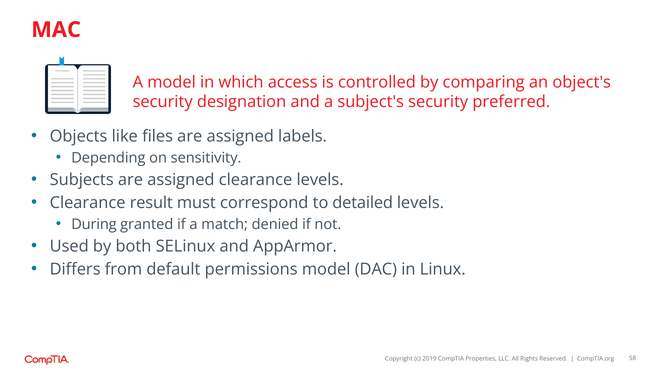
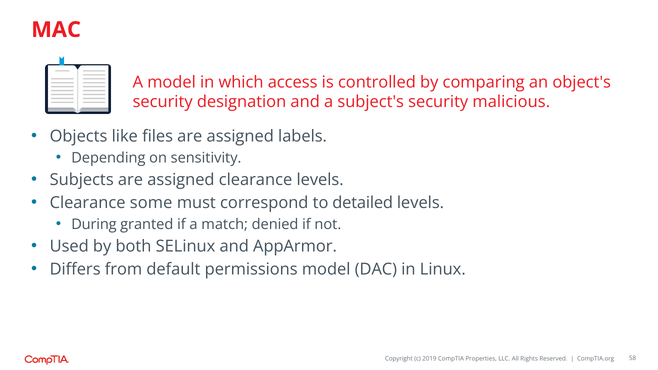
preferred: preferred -> malicious (511, 102)
result: result -> some (151, 203)
